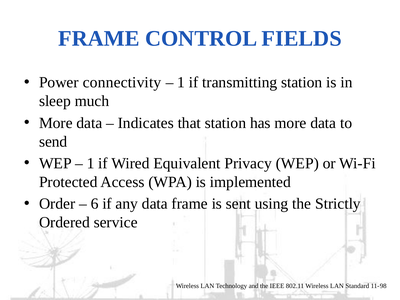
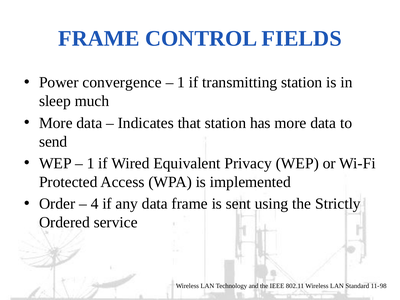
connectivity: connectivity -> convergence (122, 82)
6: 6 -> 4 (95, 204)
